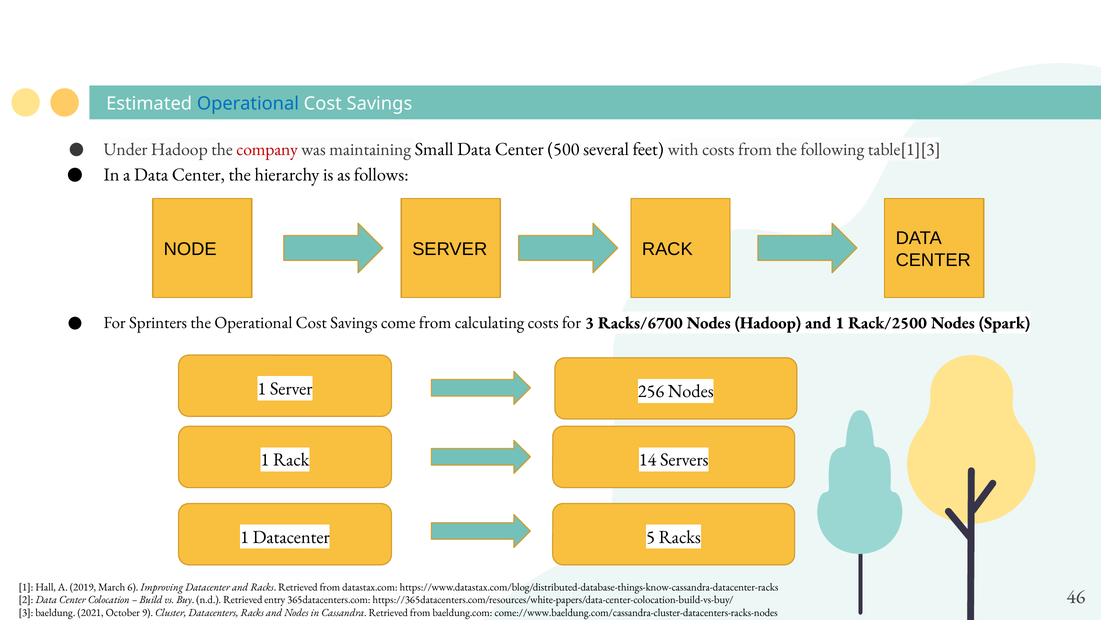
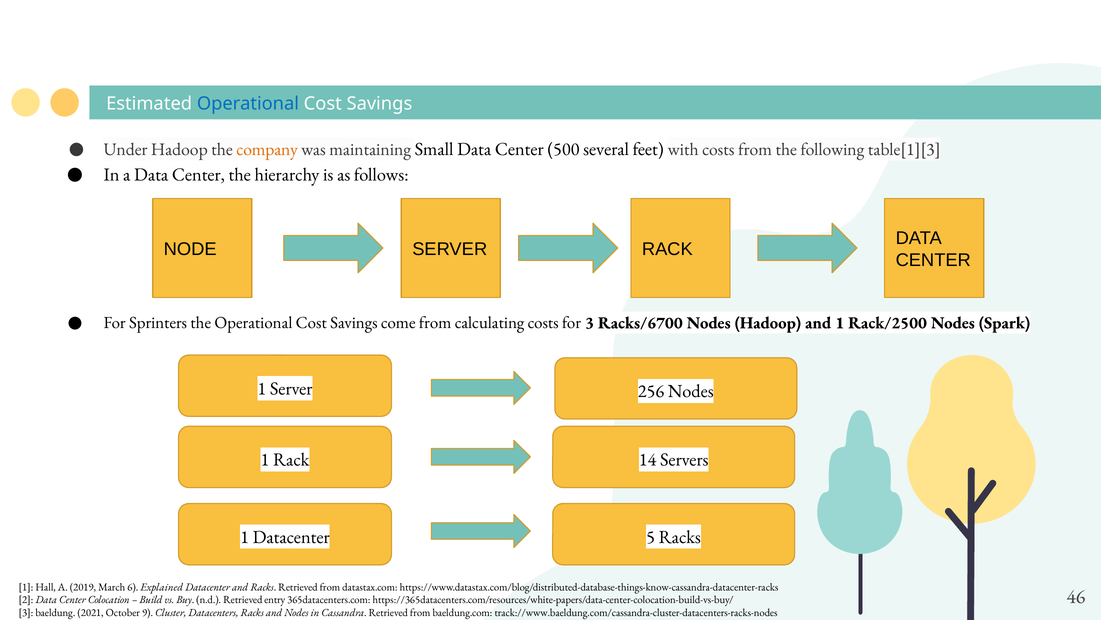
company colour: red -> orange (267, 149)
Improving: Improving -> Explained (162, 586)
come://www.baeldung.com/cassandra-cluster-datacenters-racks-nodes: come://www.baeldung.com/cassandra-cluster-datacenters-racks-nodes -> track://www.baeldung.com/cassandra-cluster-datacenters-racks-nodes (636, 612)
